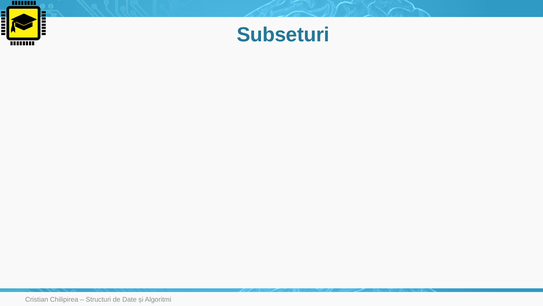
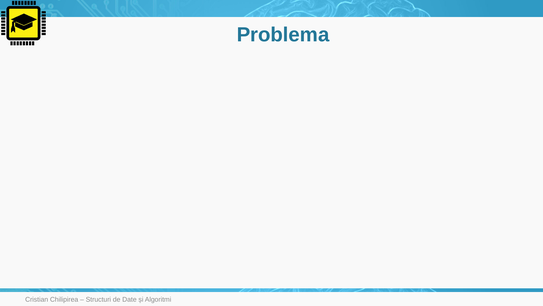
Subseturi: Subseturi -> Problema (283, 35)
